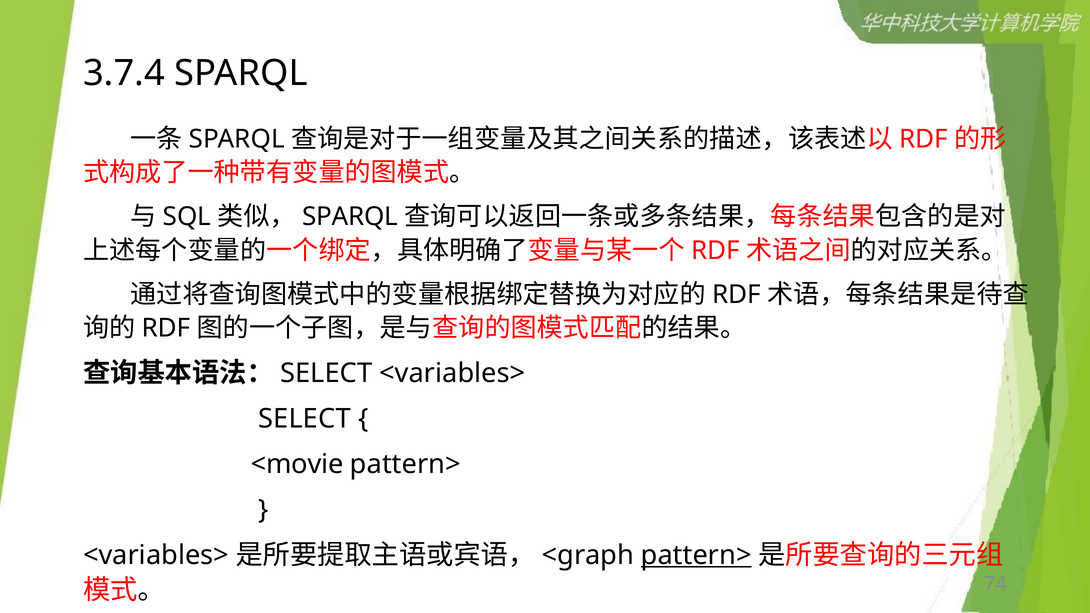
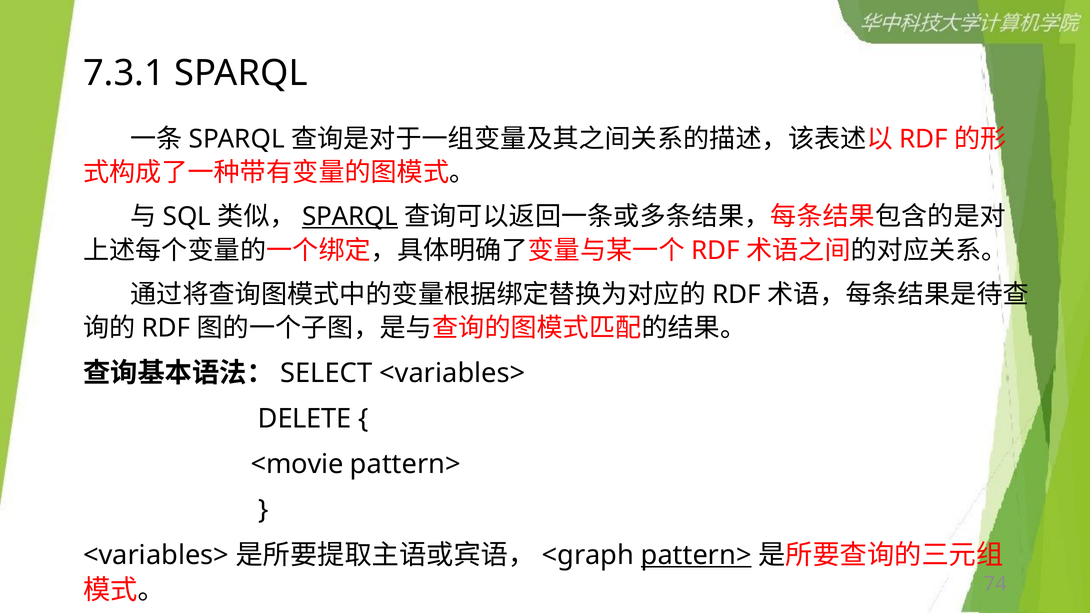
3.7.4: 3.7.4 -> 7.3.1 (124, 74)
SPARQL underline: none -> present (350, 217)
SELECT: SELECT -> DELETE (305, 419)
